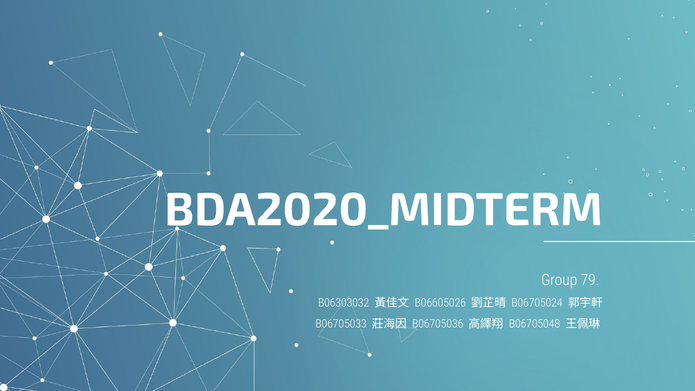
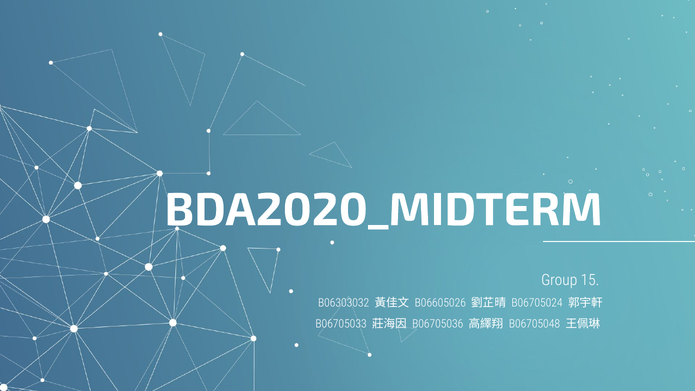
79: 79 -> 15 (590, 280)
